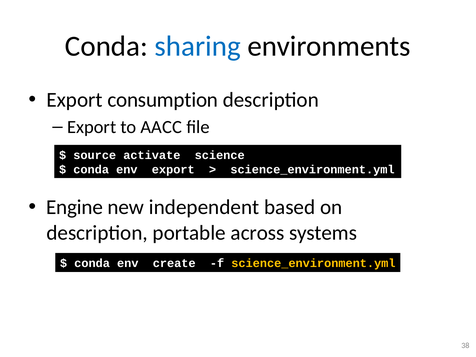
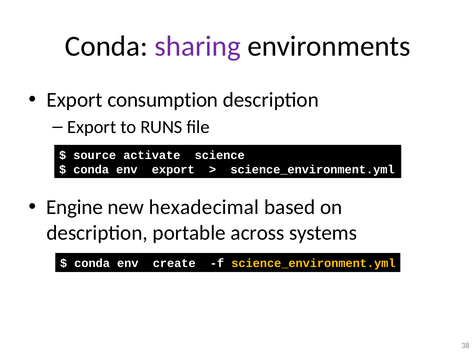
sharing colour: blue -> purple (198, 46)
AACC: AACC -> RUNS (161, 127)
independent: independent -> hexadecimal (204, 207)
